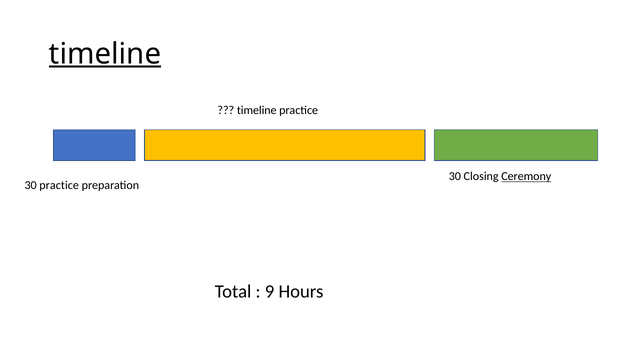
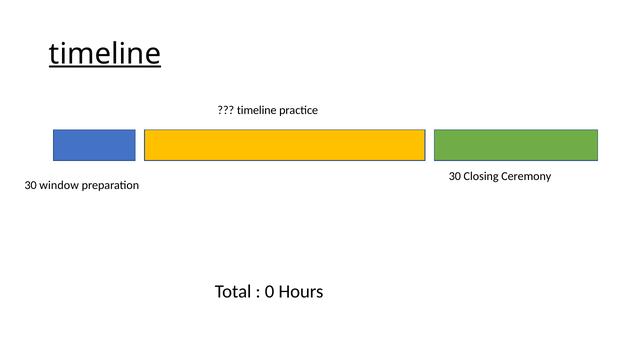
Ceremony underline: present -> none (526, 177)
30 practice: practice -> window (59, 185)
9: 9 -> 0 (270, 292)
